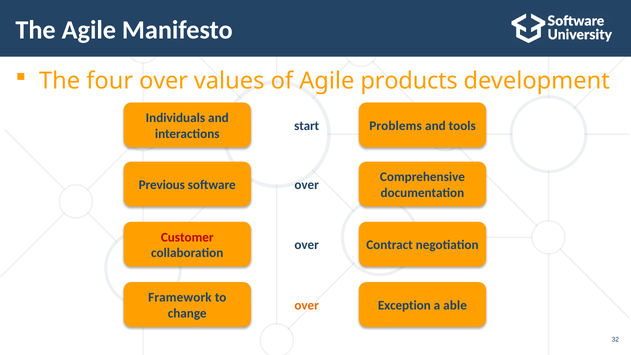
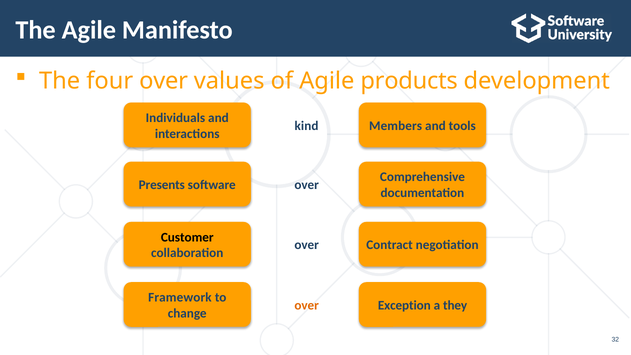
start: start -> kind (307, 126)
Problems: Problems -> Members (396, 126)
Previous: Previous -> Presents (162, 185)
Customer colour: red -> black (187, 237)
able: able -> they (455, 305)
